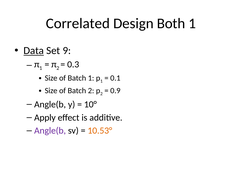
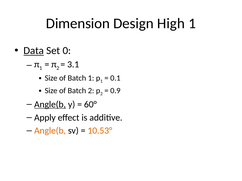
Correlated: Correlated -> Dimension (78, 23)
Both: Both -> High (171, 23)
9: 9 -> 0 (67, 51)
0.3: 0.3 -> 3.1 (73, 65)
Angle(b underline: none -> present (50, 105)
10°: 10° -> 60° (90, 105)
Angle(b colour: purple -> orange (50, 131)
